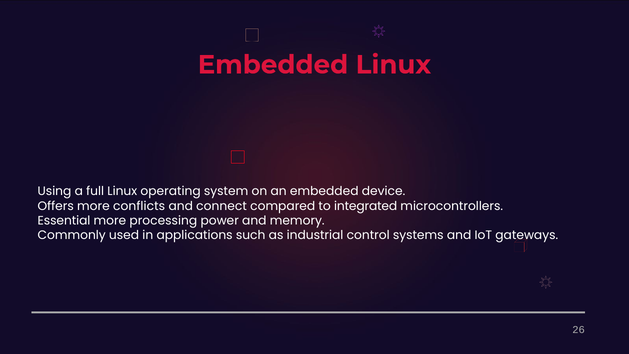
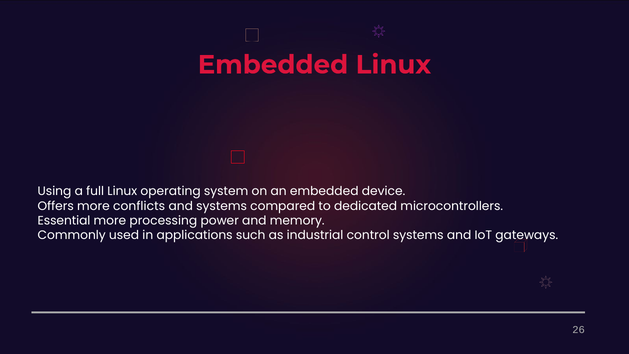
and connect: connect -> systems (222, 206)
integrated: integrated -> dedicated (366, 206)
